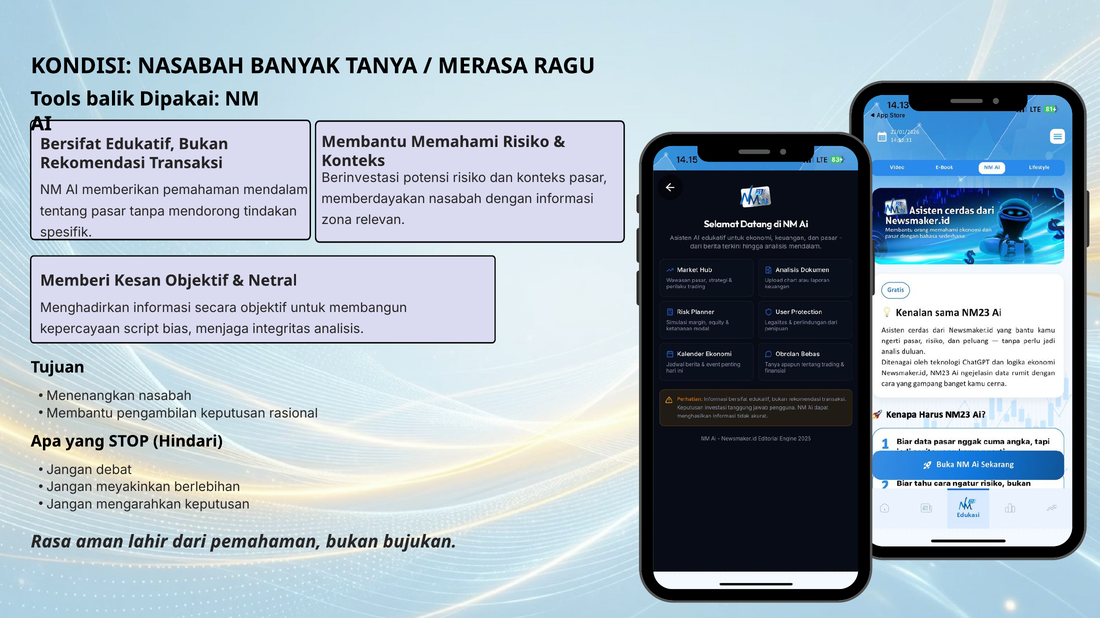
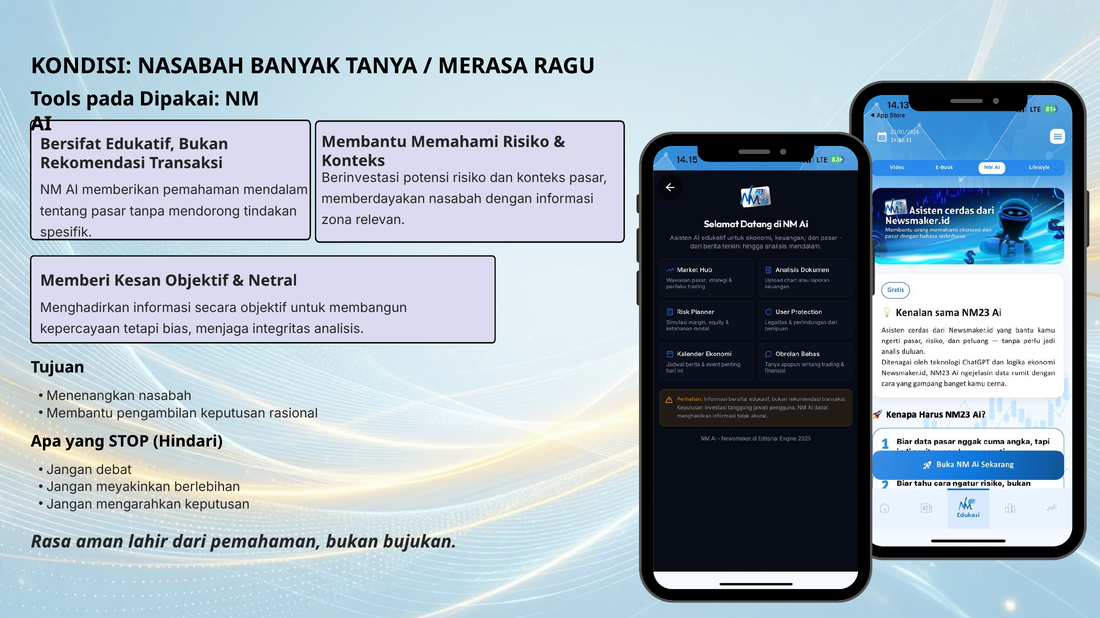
balik: balik -> pada (110, 99)
script: script -> tetapi (141, 329)
